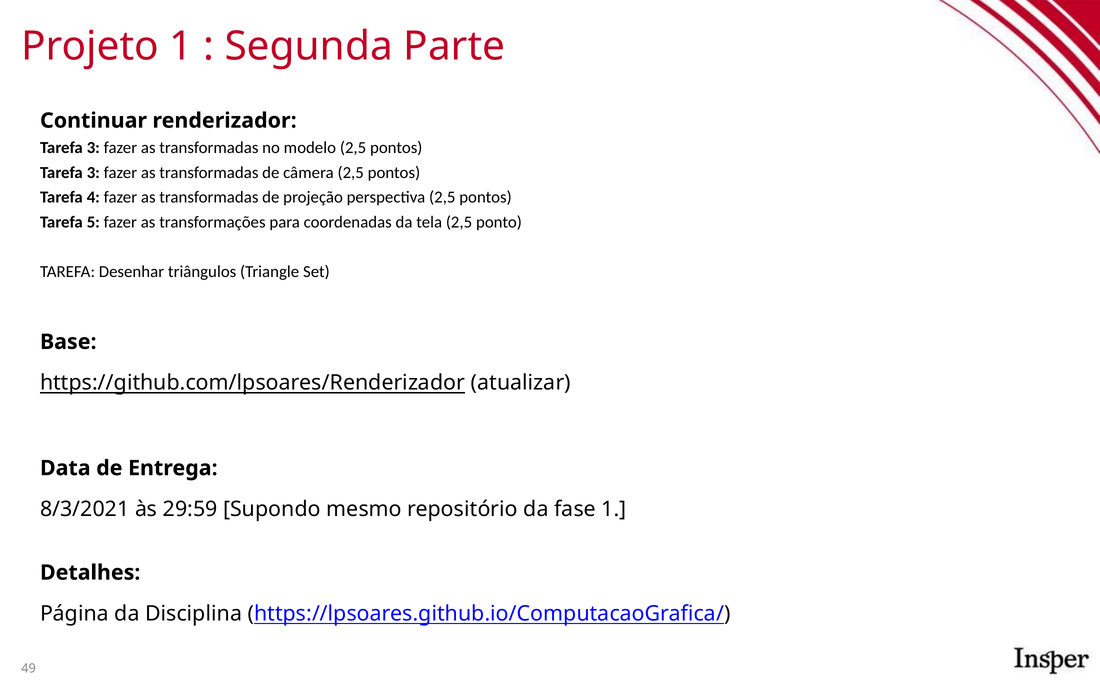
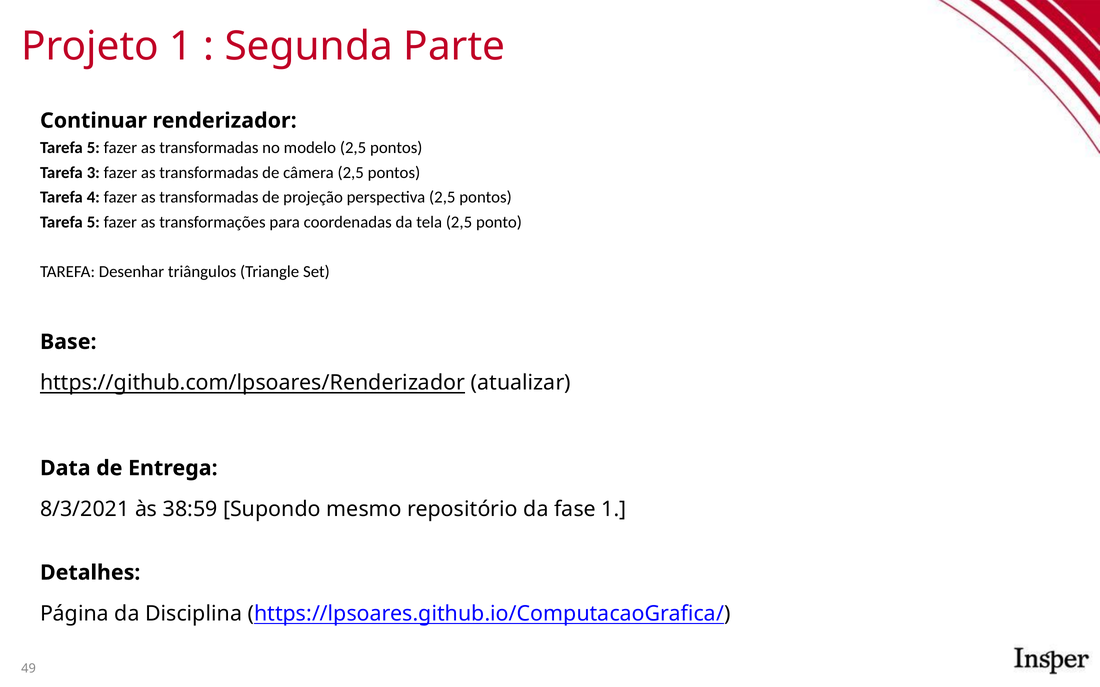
3: 3 -> 5 (93, 148)
29:59: 29:59 -> 38:59 (190, 509)
